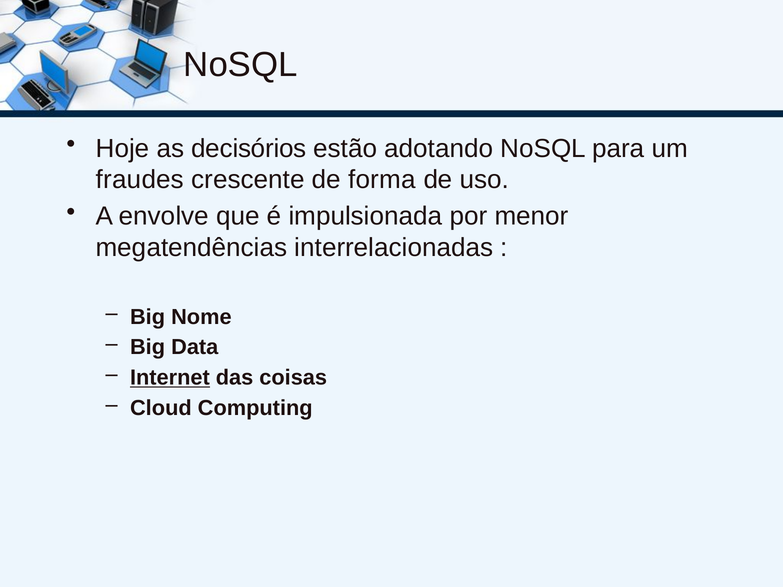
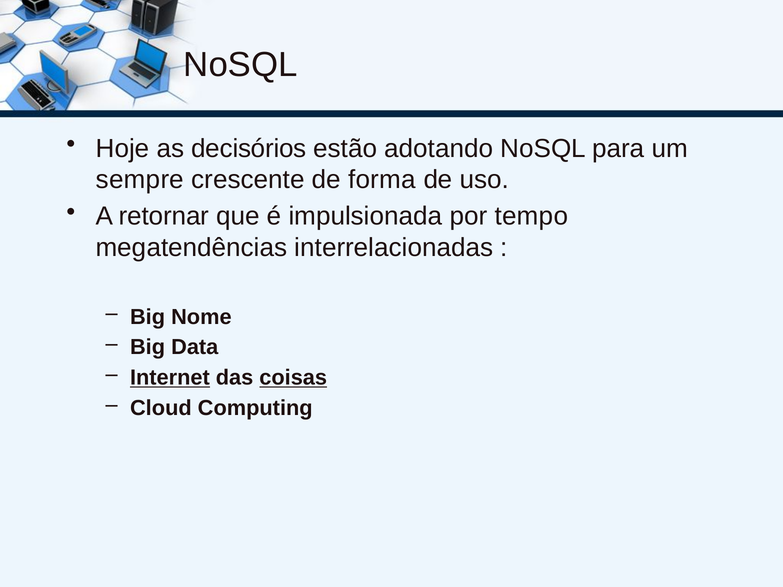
fraudes: fraudes -> sempre (140, 180)
envolve: envolve -> retornar (164, 216)
menor: menor -> tempo (531, 216)
coisas underline: none -> present (293, 378)
